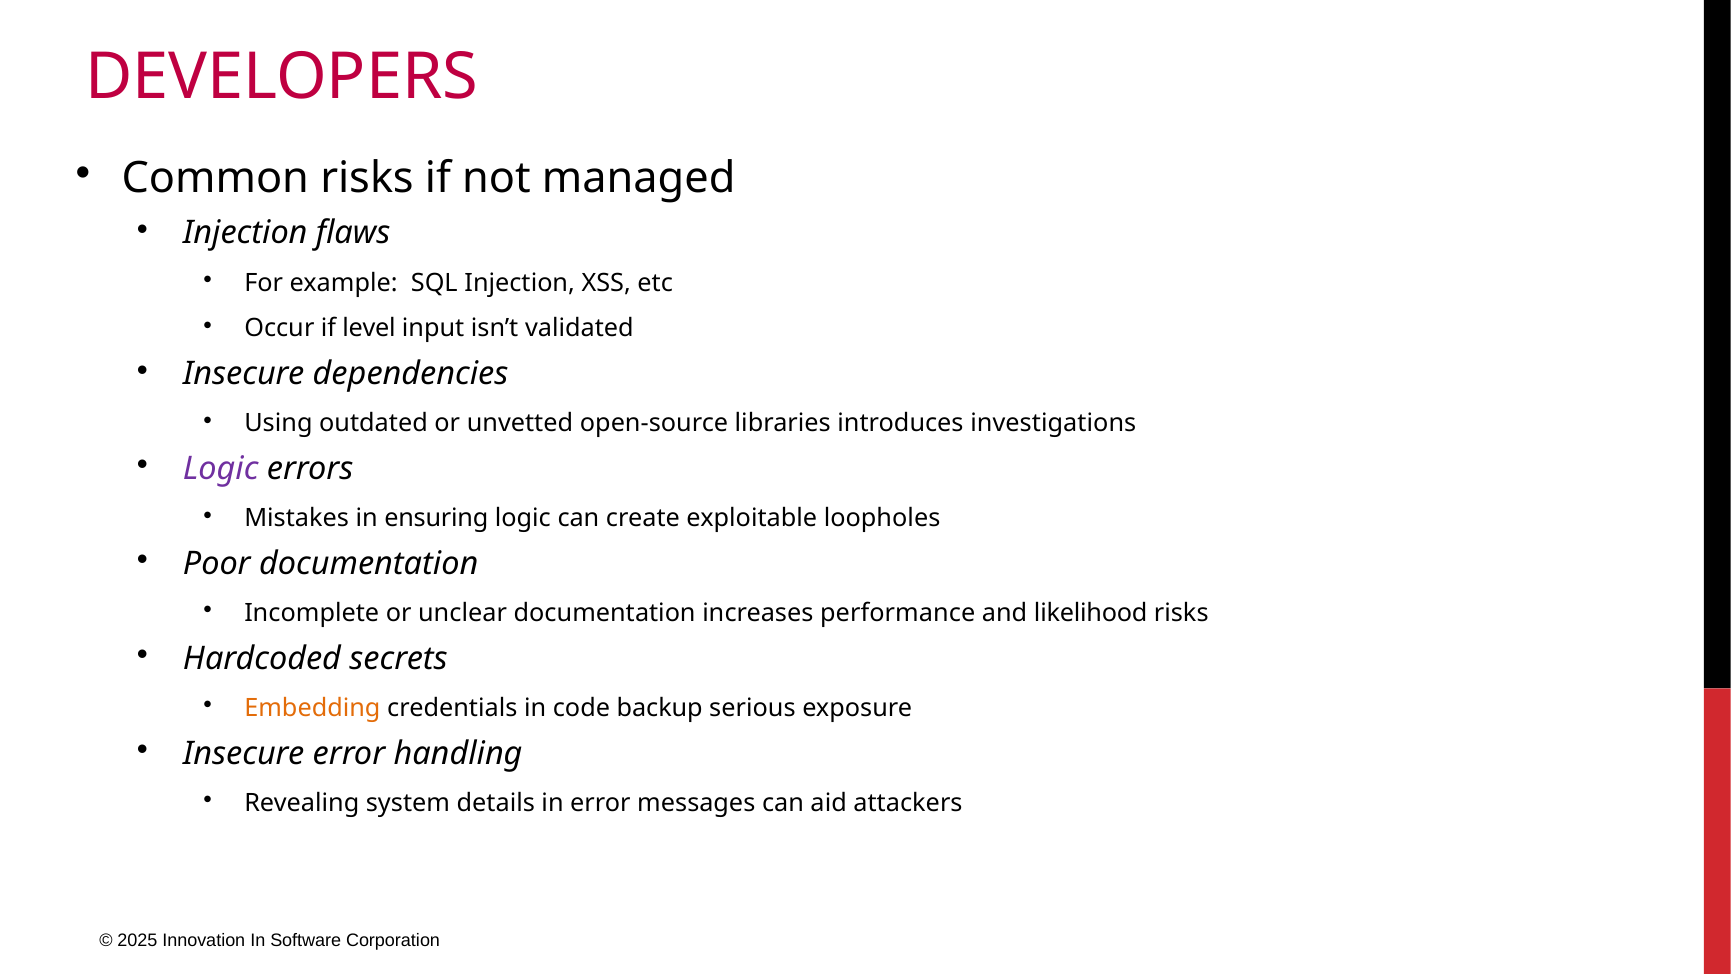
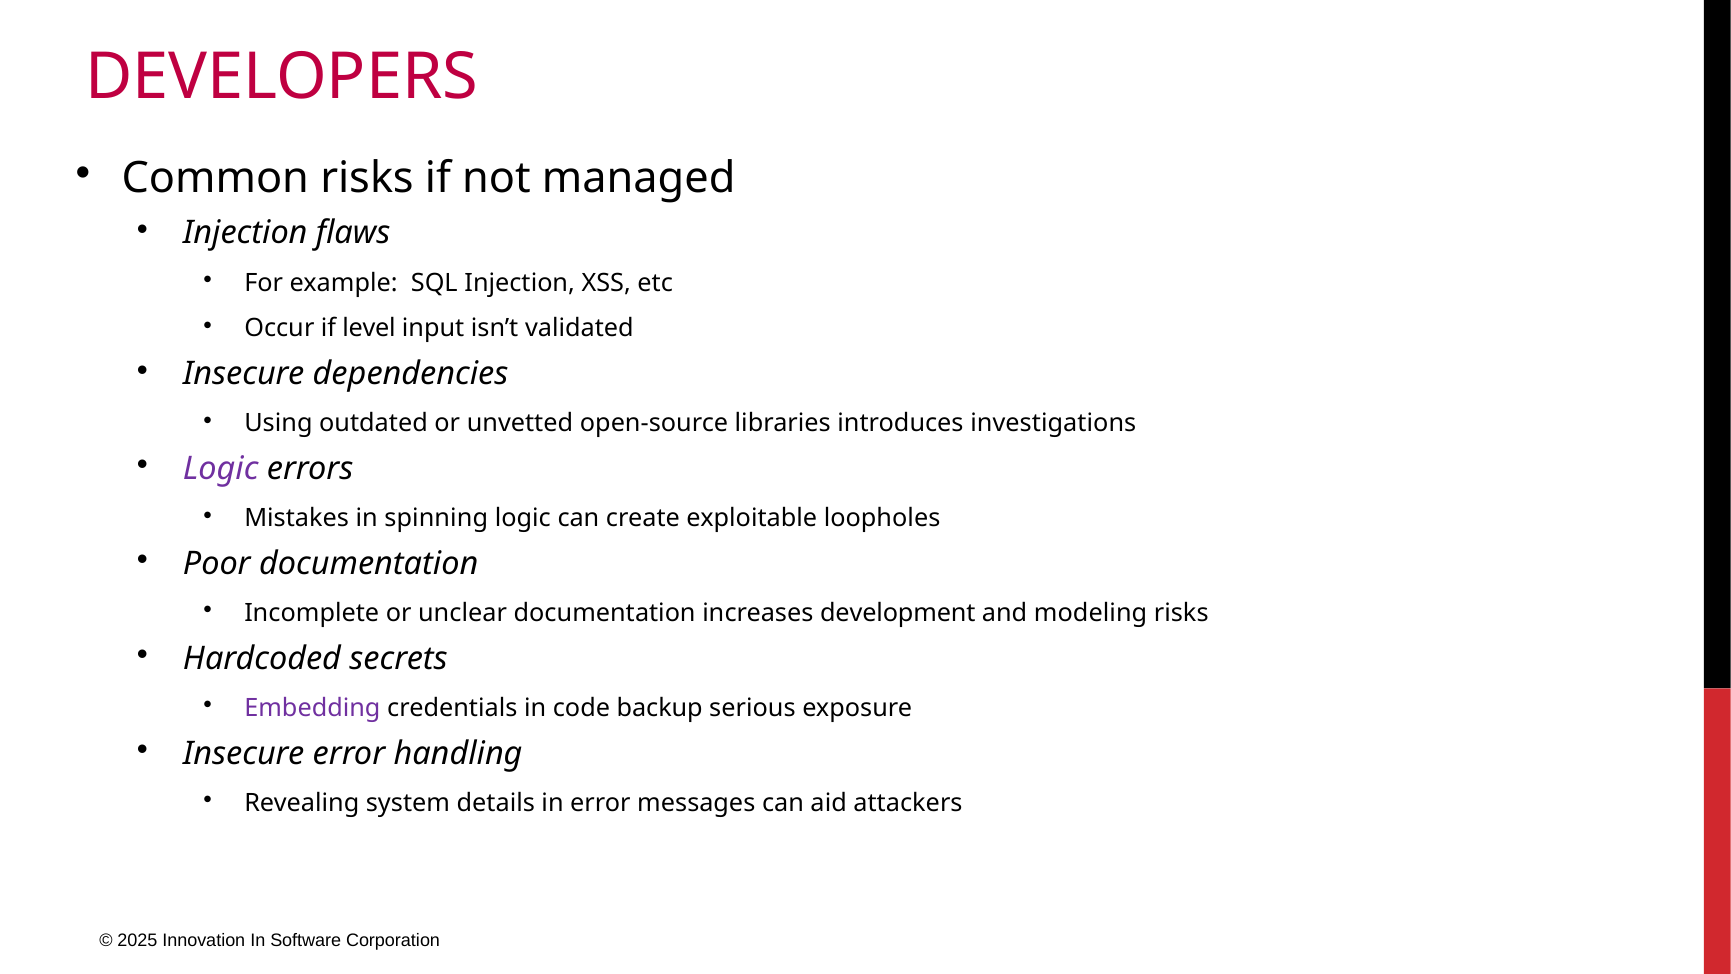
ensuring: ensuring -> spinning (436, 518)
performance: performance -> development (898, 613)
likelihood: likelihood -> modeling (1091, 613)
Embedding colour: orange -> purple (312, 708)
